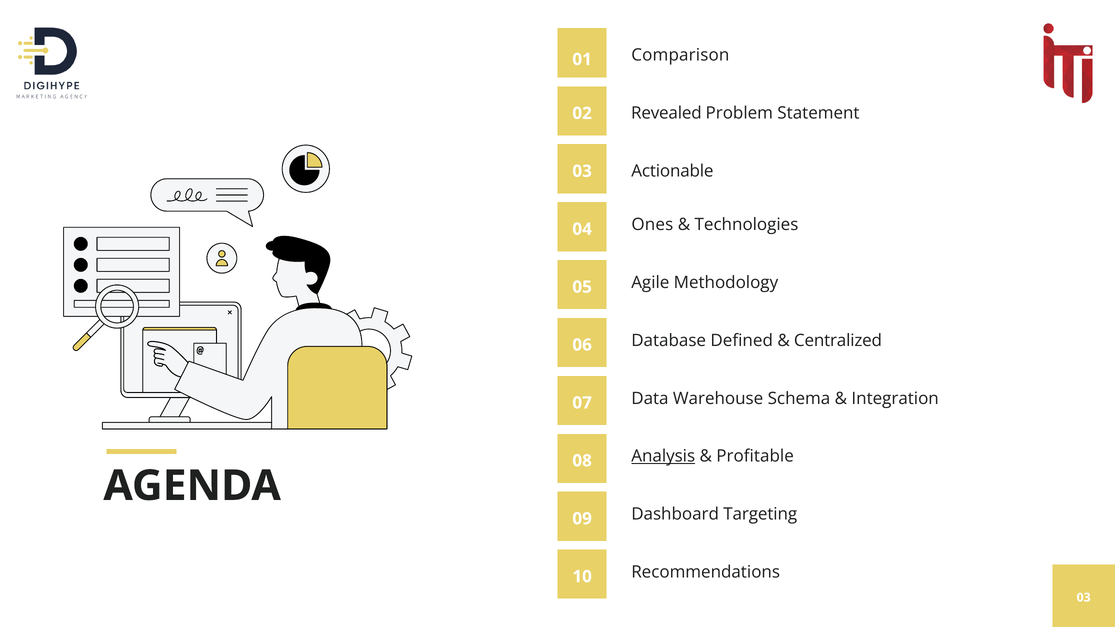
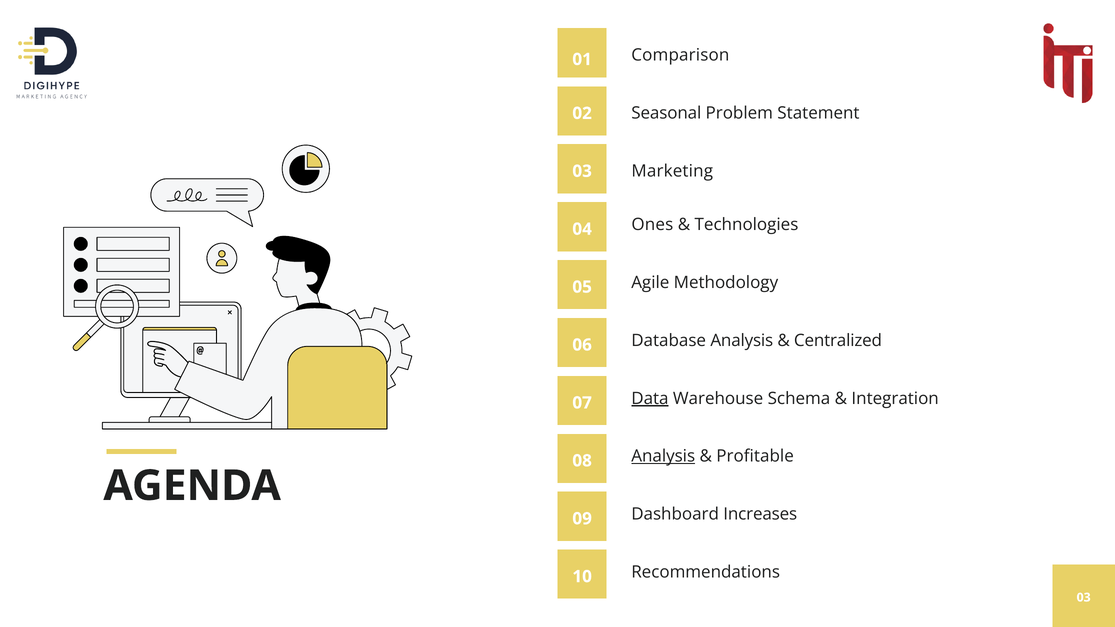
Revealed: Revealed -> Seasonal (666, 113)
Actionable: Actionable -> Marketing (672, 171)
Database Defined: Defined -> Analysis (742, 341)
Data underline: none -> present (650, 399)
Targeting: Targeting -> Increases (760, 514)
